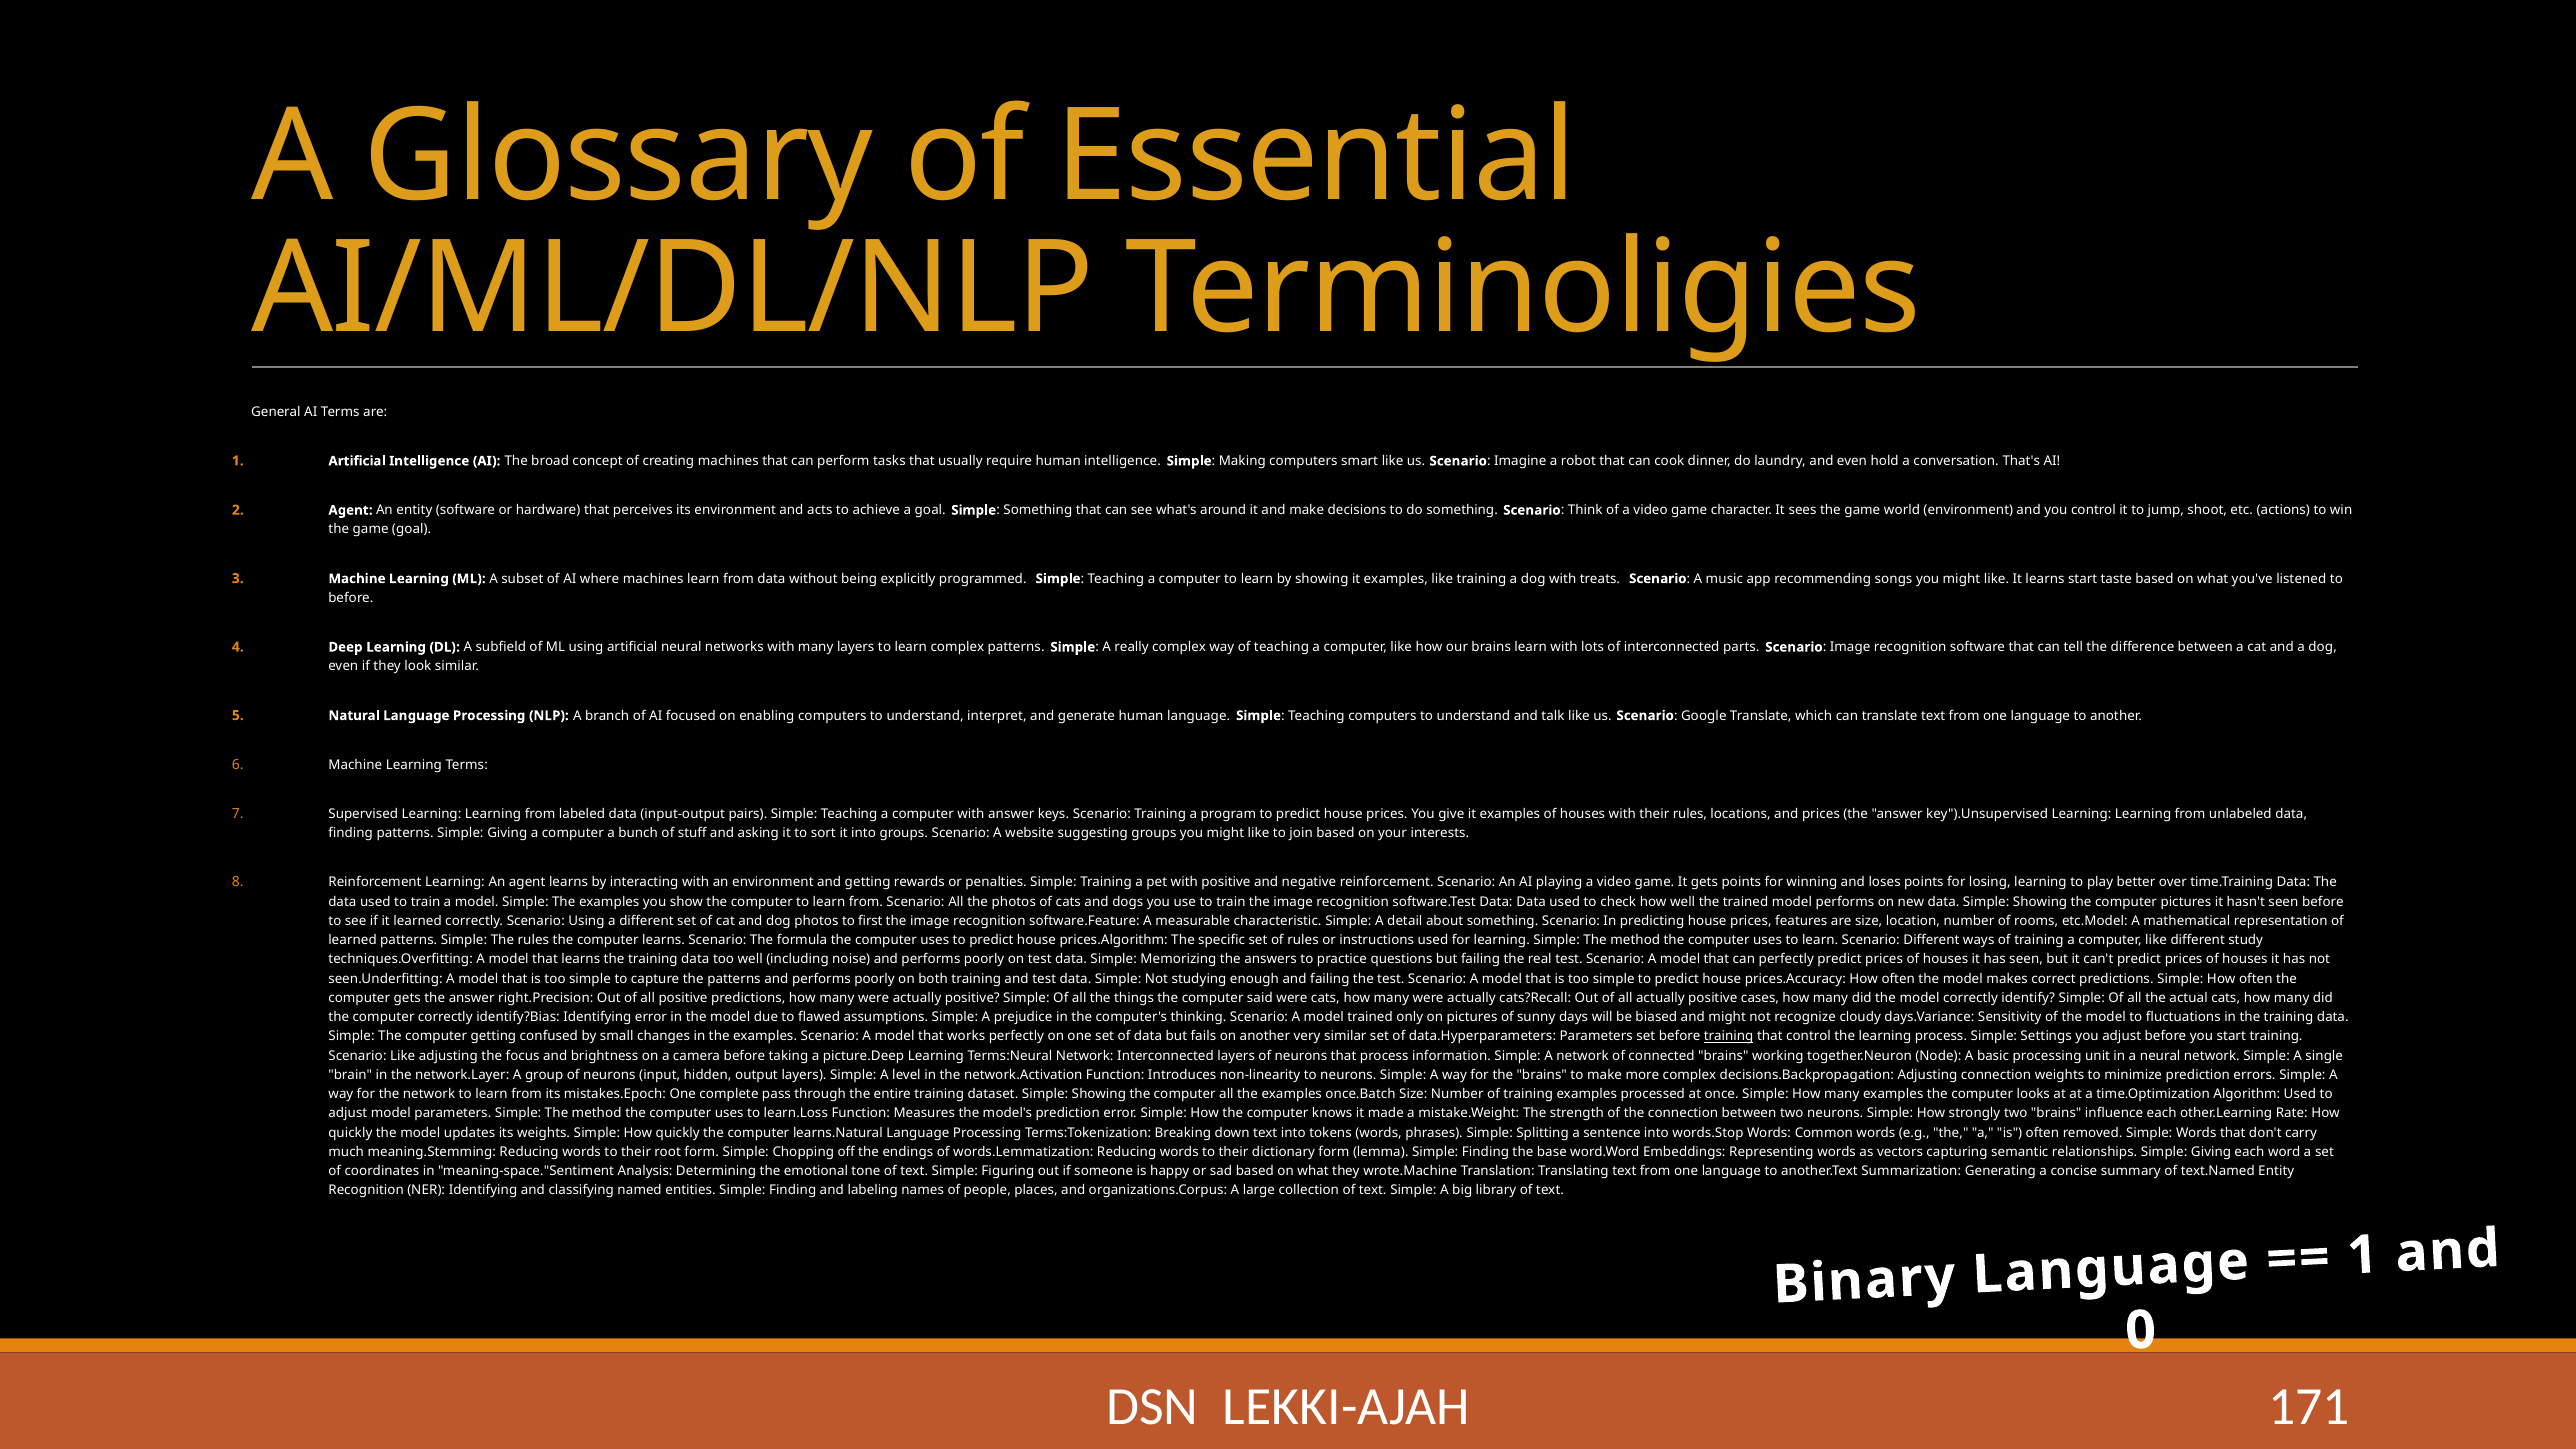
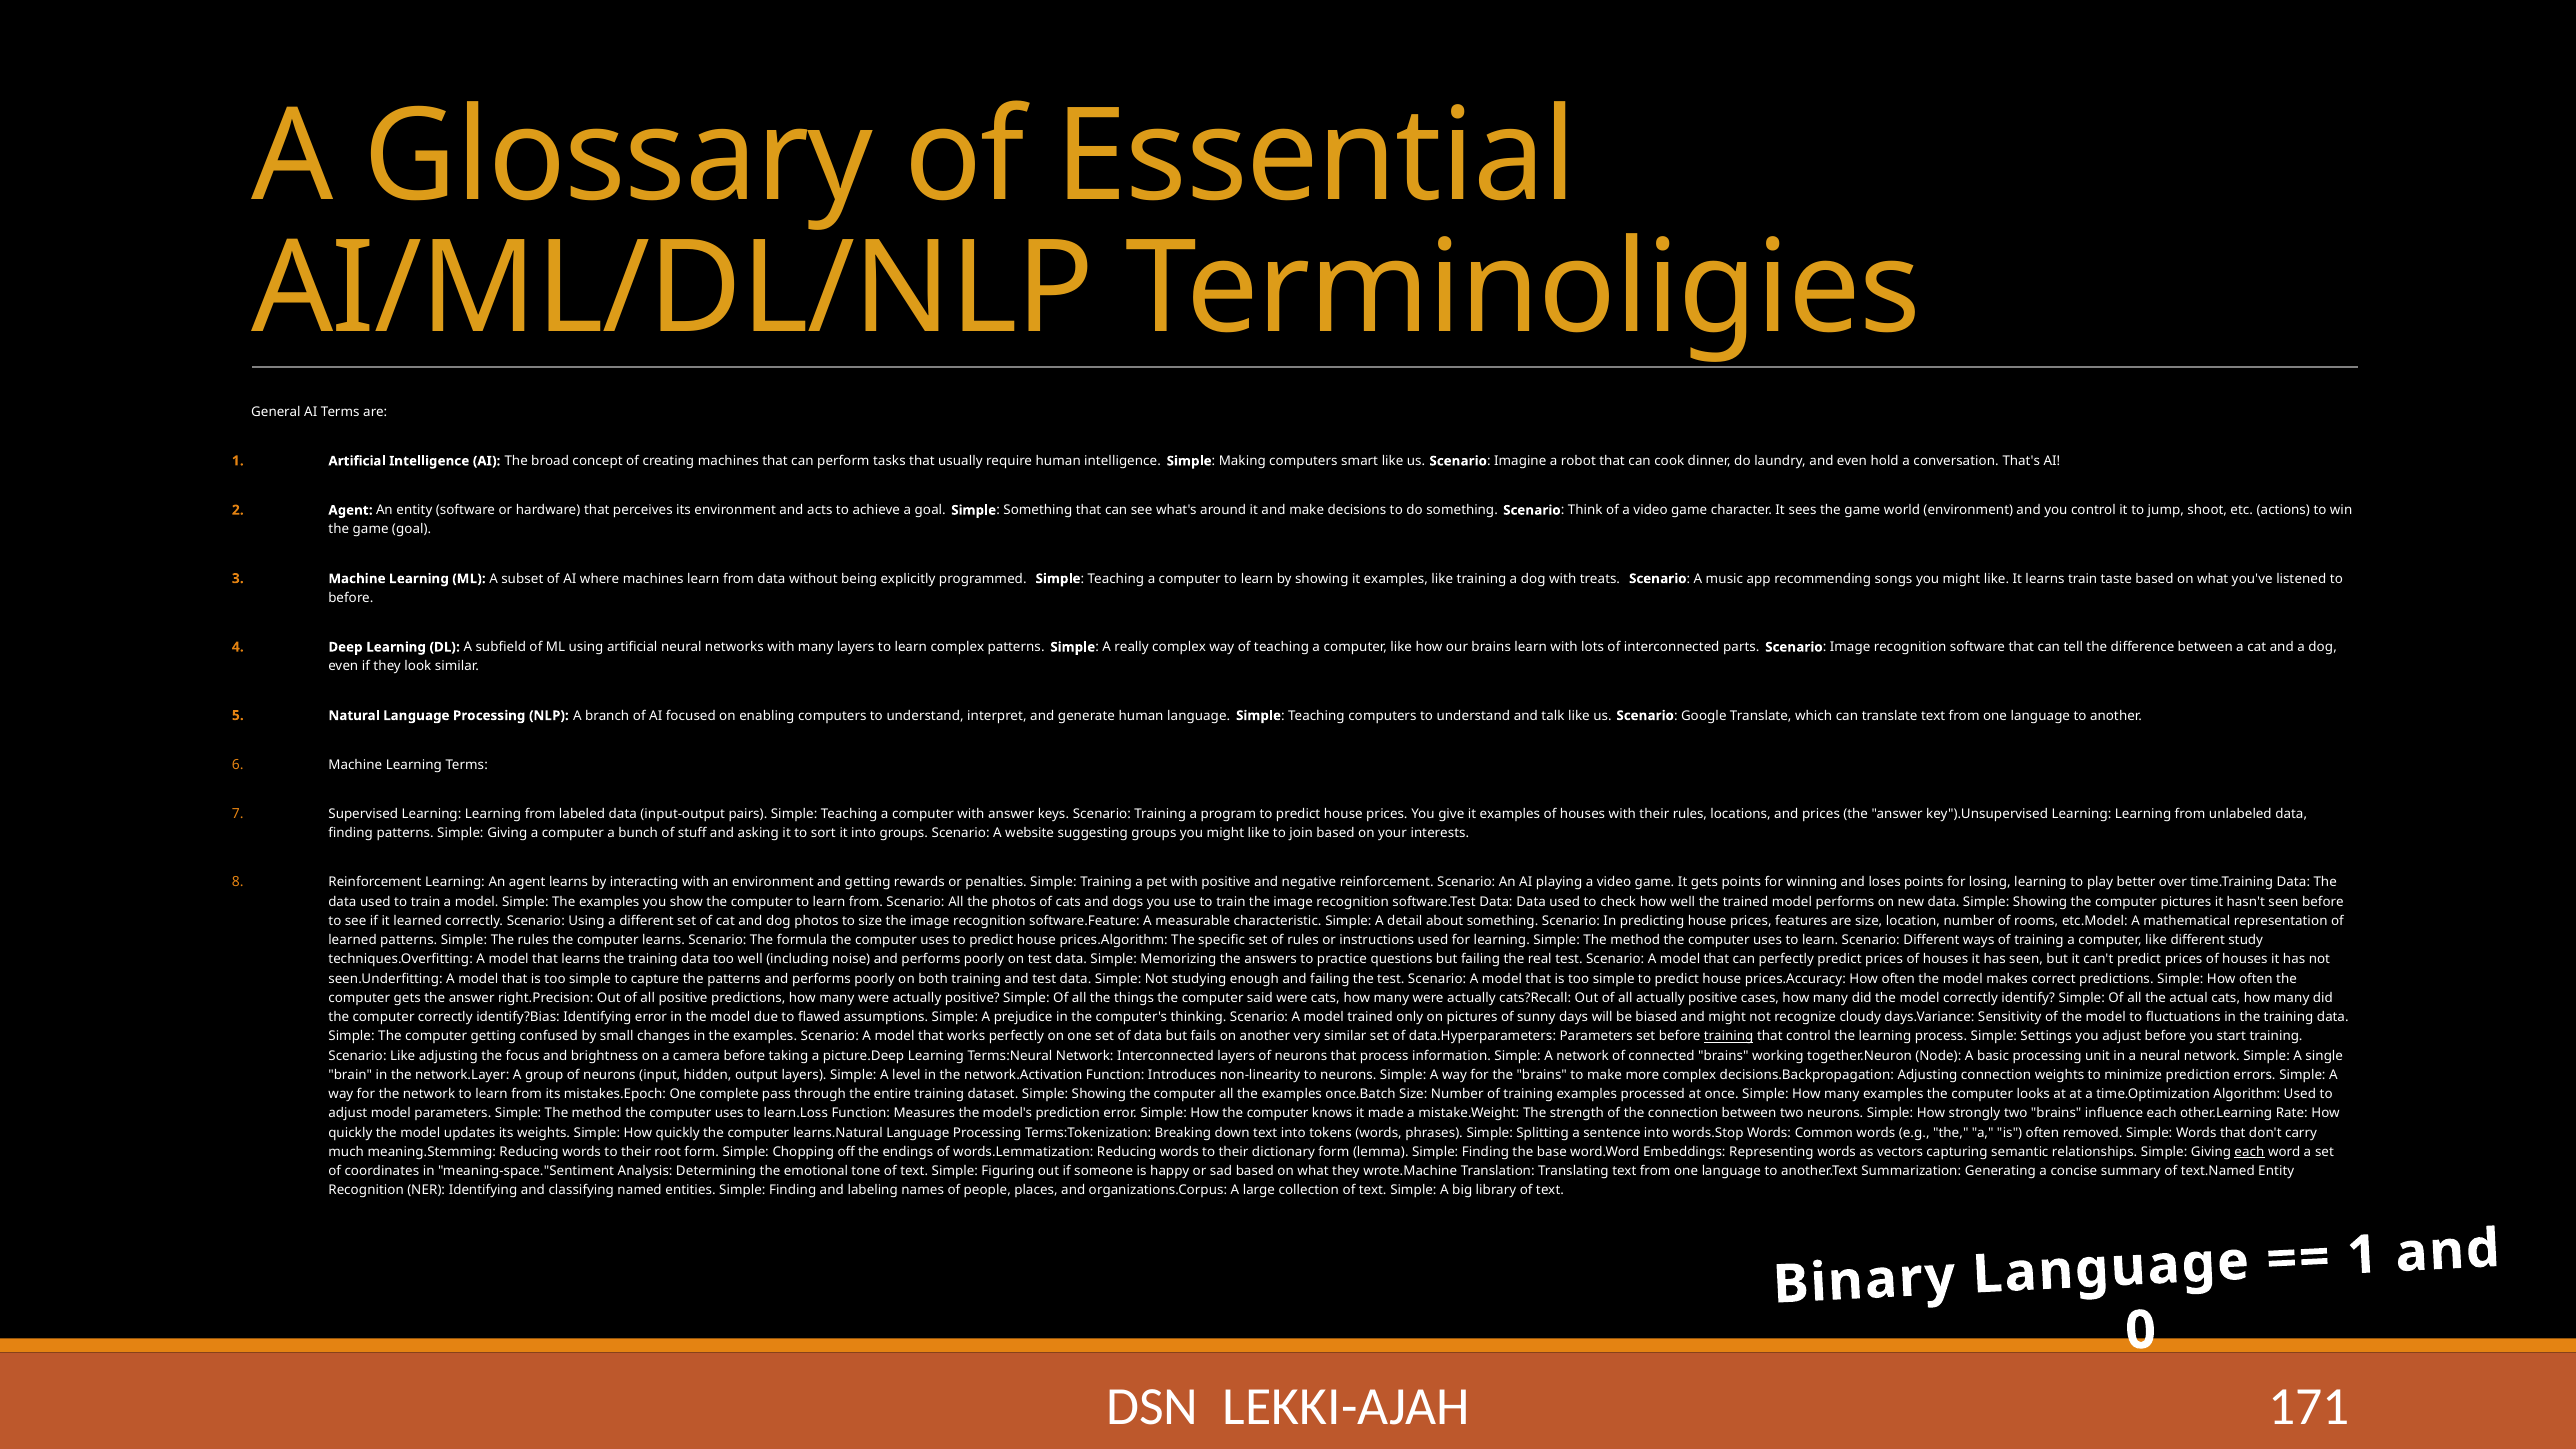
learns start: start -> train (2083, 579)
to first: first -> size (870, 921)
each underline: none -> present (2249, 1152)
